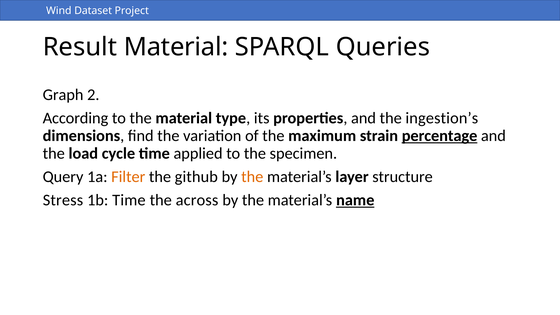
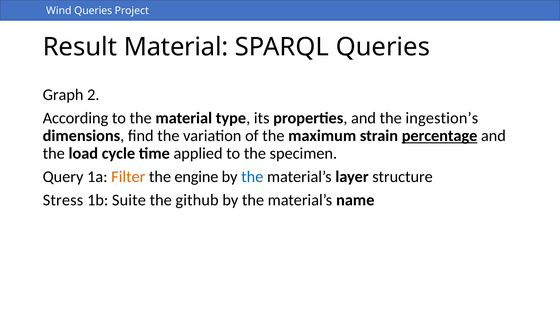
Wind Dataset: Dataset -> Queries (93, 11)
github: github -> engine (196, 177)
the colour: orange -> blue (252, 177)
1b Time: Time -> Suite (129, 200)
across: across -> github (197, 200)
name underline: present -> none (355, 200)
